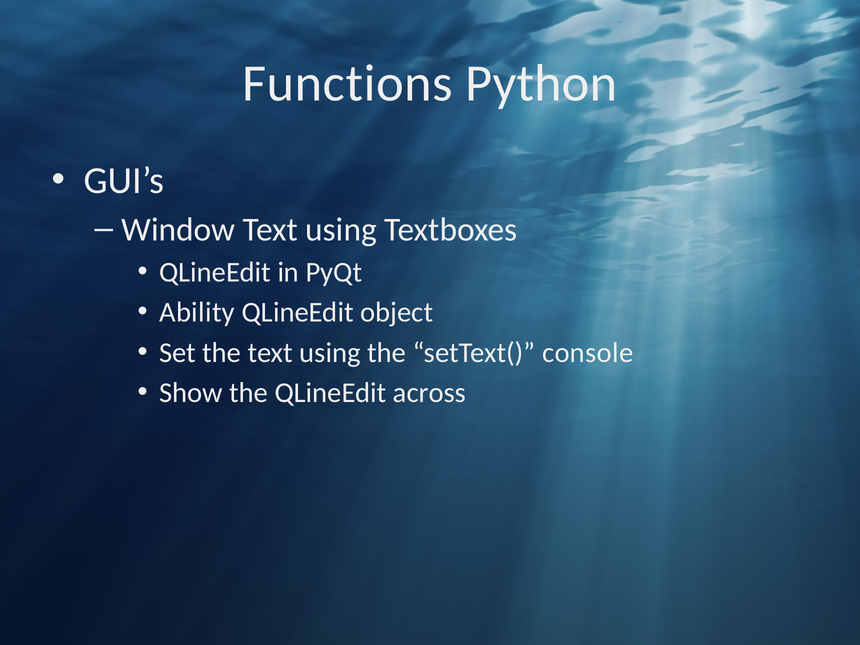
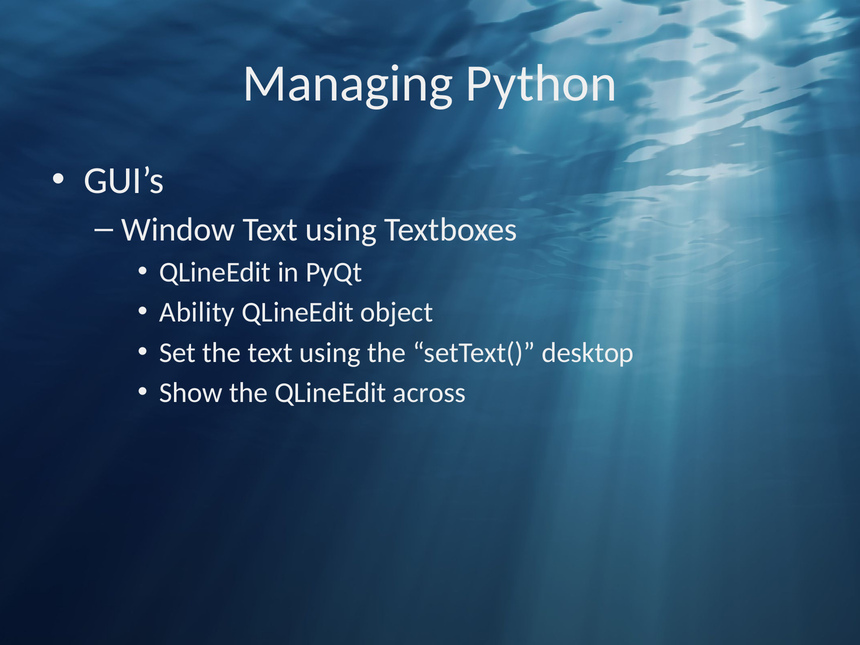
Functions: Functions -> Managing (348, 83)
console: console -> desktop (588, 353)
